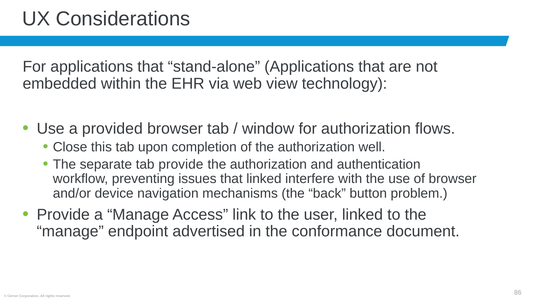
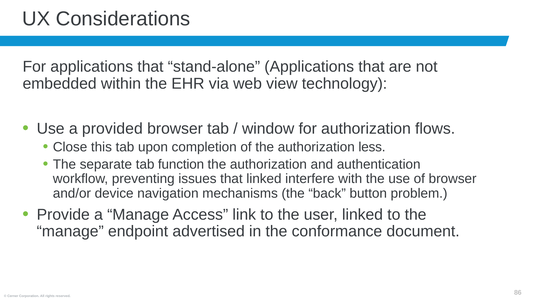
well: well -> less (372, 147)
tab provide: provide -> function (181, 165)
